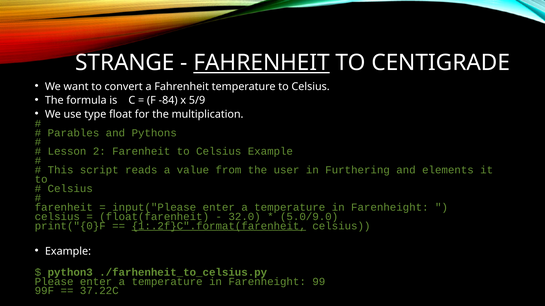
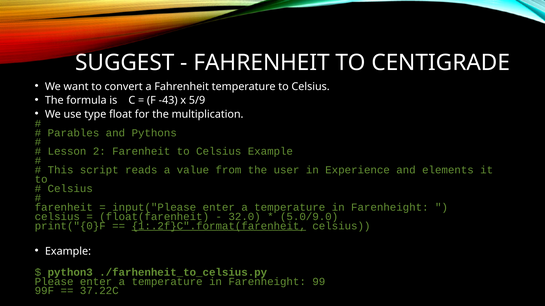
STRANGE: STRANGE -> SUGGEST (125, 63)
FAHRENHEIT underline: present -> none (262, 63)
-84: -84 -> -43 (168, 101)
Furthering: Furthering -> Experience (358, 170)
